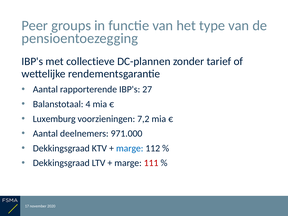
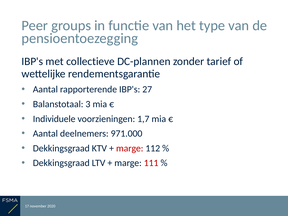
4: 4 -> 3 (88, 104)
Luxemburg: Luxemburg -> Individuele (54, 119)
7,2: 7,2 -> 1,7 (143, 119)
marge colour: blue -> red (130, 148)
